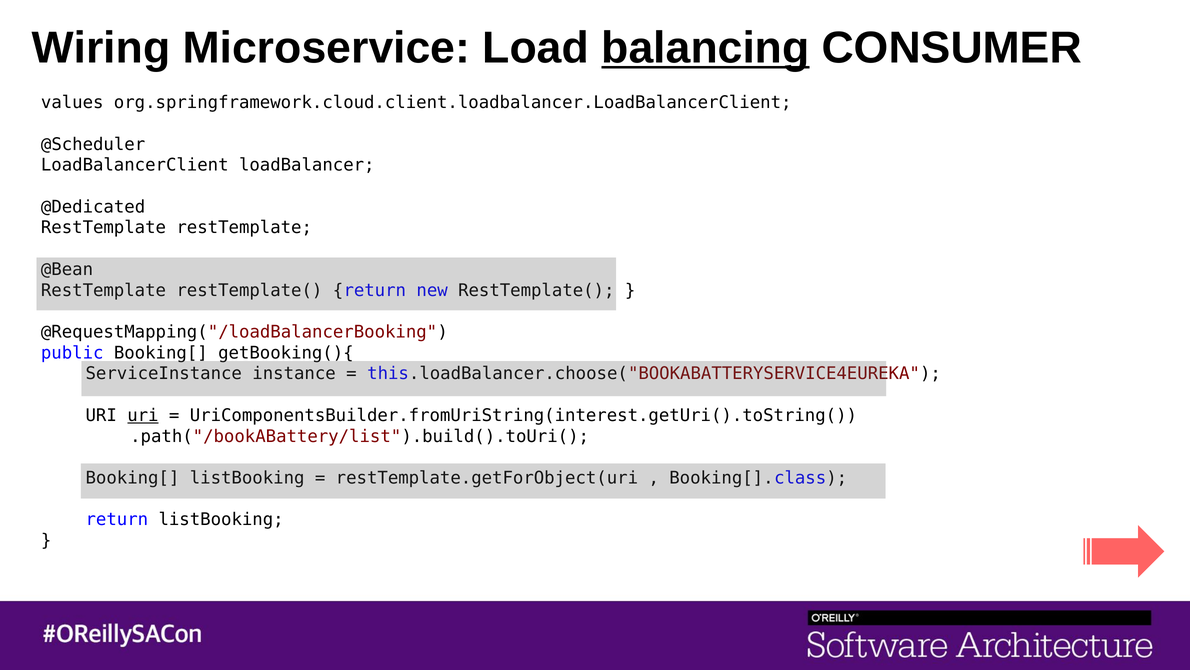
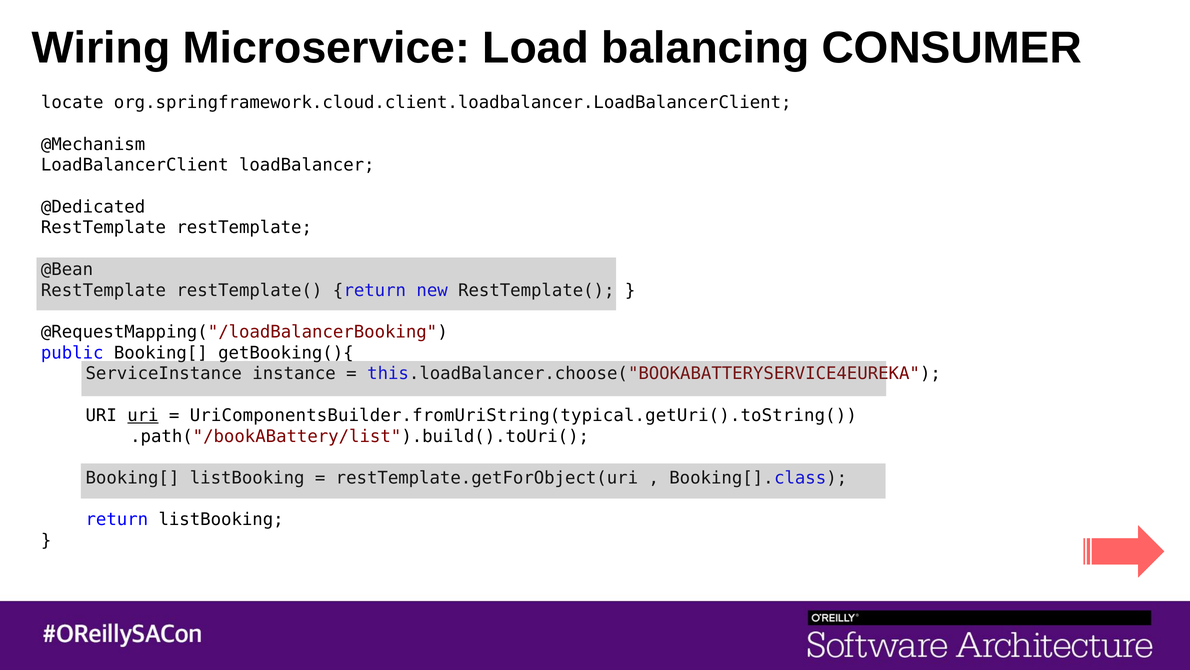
balancing underline: present -> none (705, 48)
values: values -> locate (72, 102)
@Scheduler: @Scheduler -> @Mechanism (93, 144)
UriComponentsBuilder.fromUriString(interest.getUri().toString(: UriComponentsBuilder.fromUriString(interest.getUri().toString( -> UriComponentsBuilder.fromUriString(typical.getUri().toString( (523, 415)
